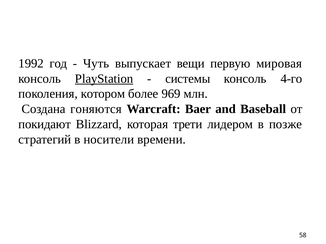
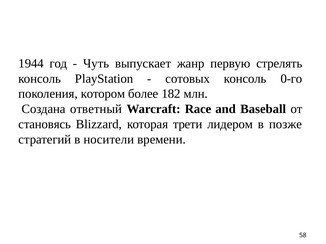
1992: 1992 -> 1944 (31, 64)
вещи: вещи -> жанр (191, 64)
мировая: мировая -> стрелять (279, 64)
PlayStation underline: present -> none (104, 79)
системы: системы -> сотовых (188, 79)
4-го: 4-го -> 0-го (291, 79)
969: 969 -> 182 (171, 94)
гоняются: гоняются -> ответный (96, 109)
Baer: Baer -> Race (198, 109)
покидают: покидают -> становясь (45, 124)
